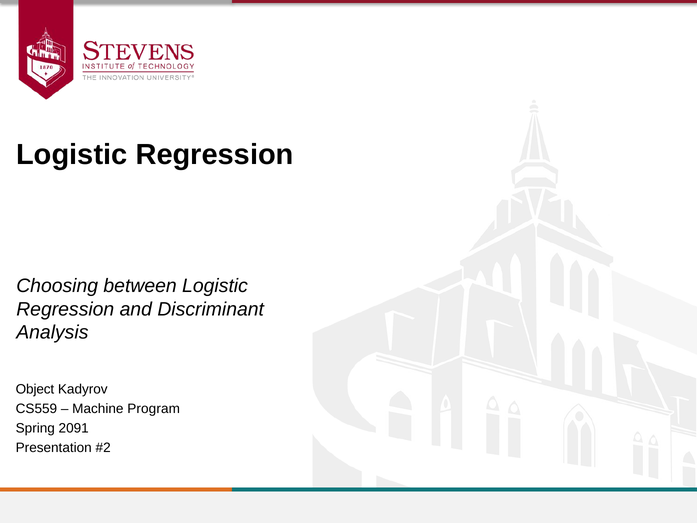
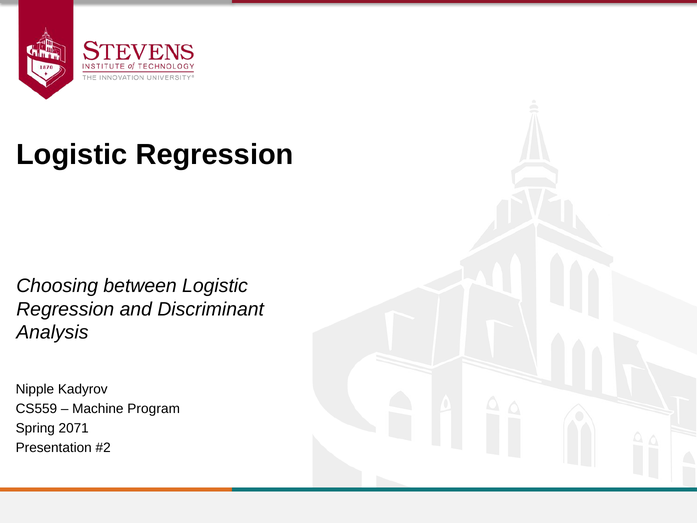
Object: Object -> Nipple (35, 389)
2091: 2091 -> 2071 (74, 428)
